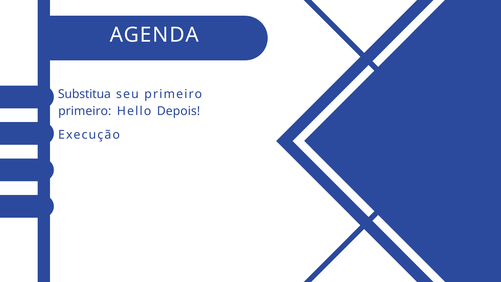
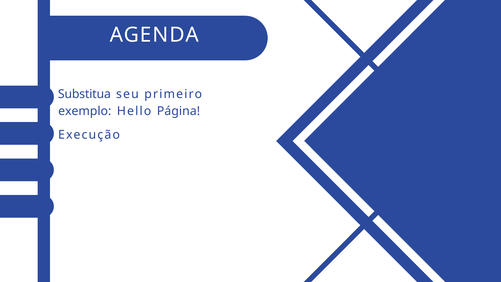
primeiro: primeiro -> exemplo (85, 111)
Depois: Depois -> Página (178, 111)
